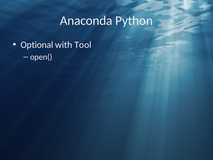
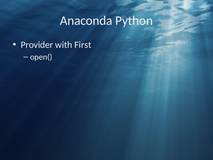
Optional: Optional -> Provider (37, 45)
Tool: Tool -> First (83, 45)
